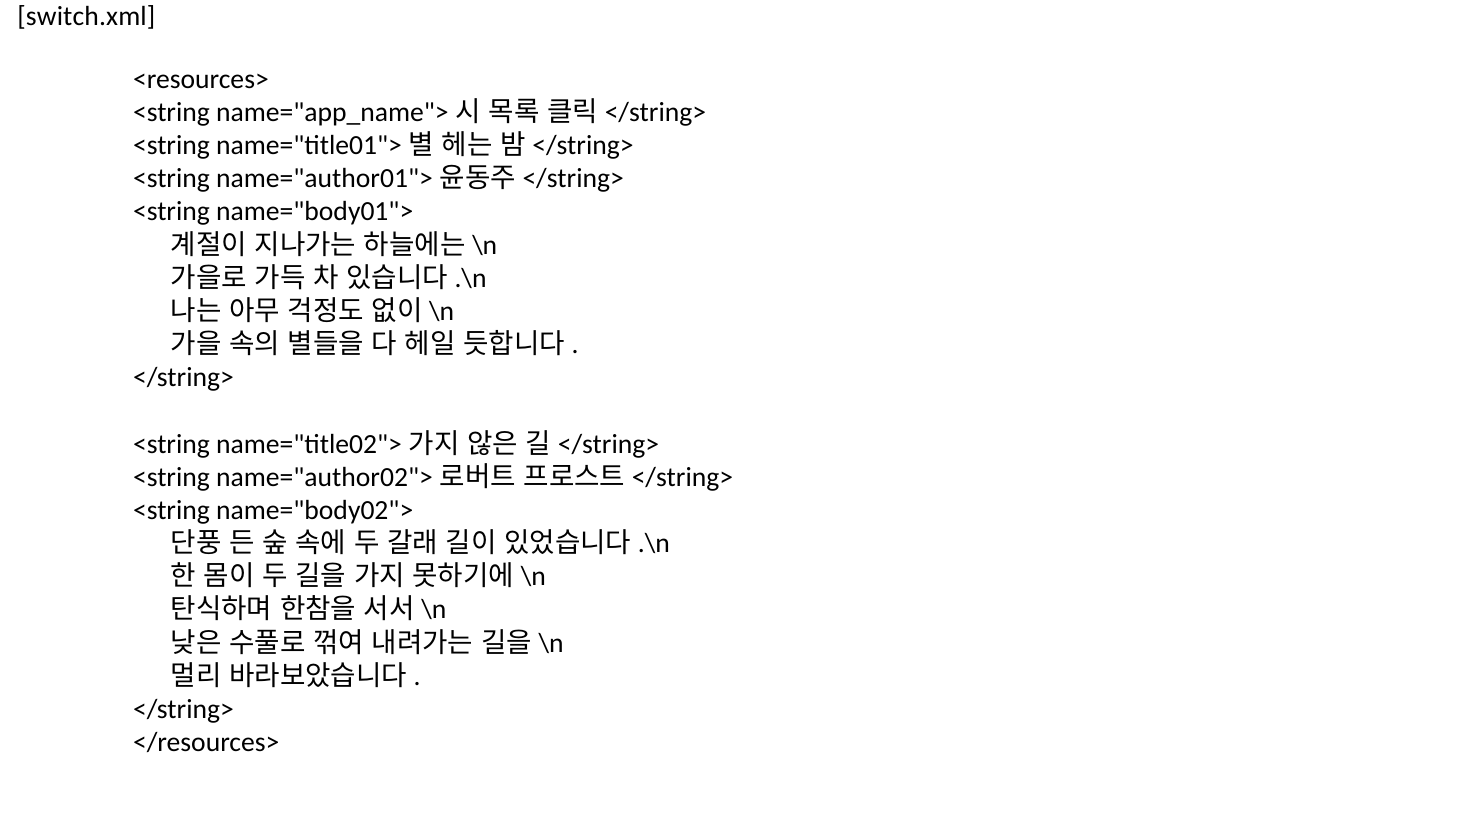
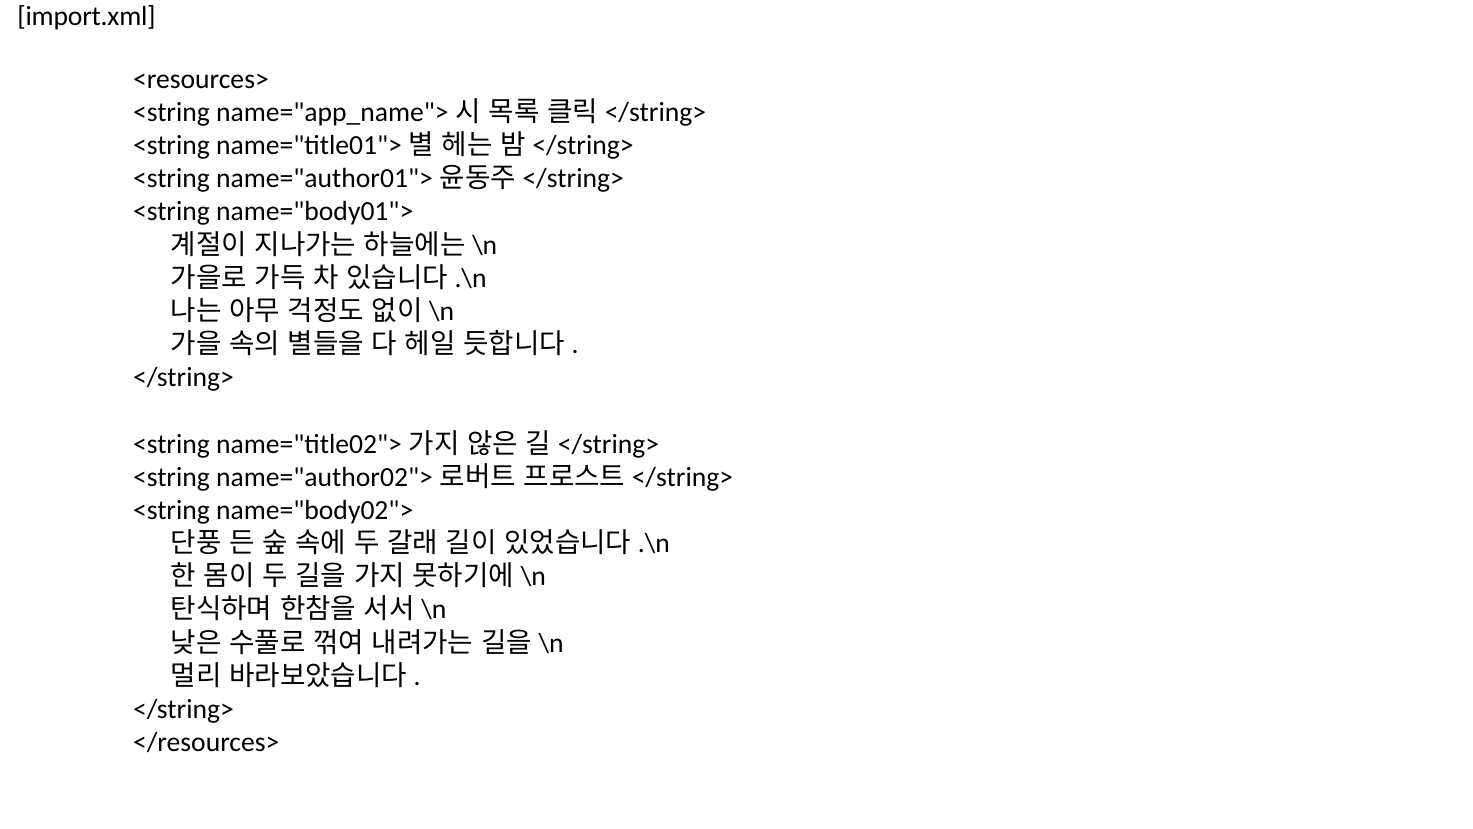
switch.xml: switch.xml -> import.xml (87, 17)
